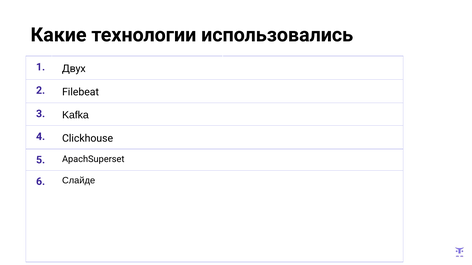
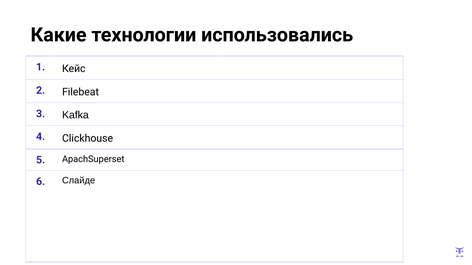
Двух: Двух -> Кейс (74, 69)
